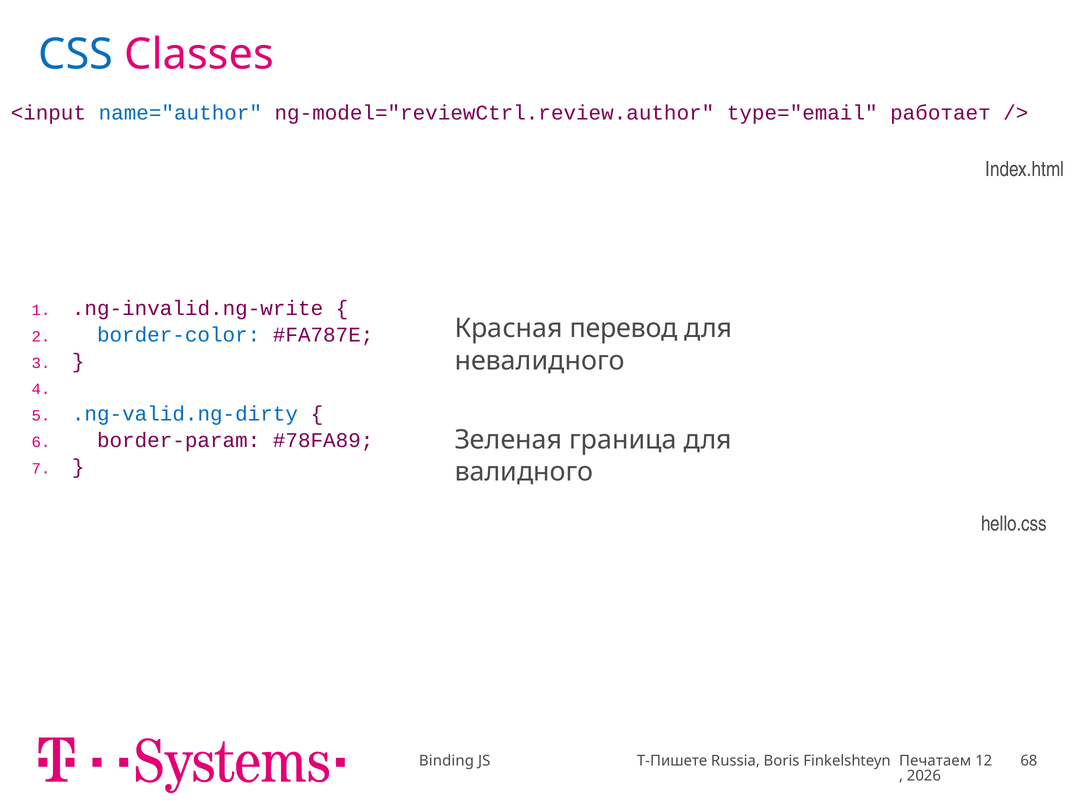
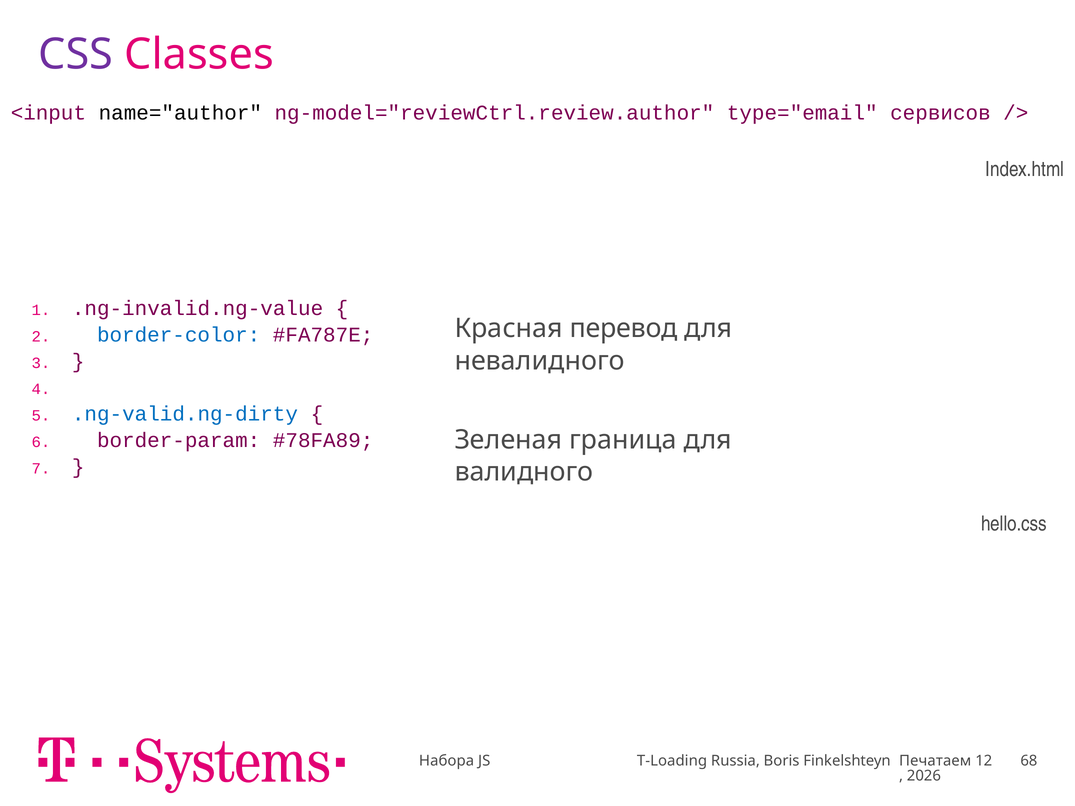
CSS colour: blue -> purple (76, 54)
name="author colour: blue -> black (180, 113)
работает: работает -> сервисов (940, 113)
.ng-invalid.ng-write: .ng-invalid.ng-write -> .ng-invalid.ng-value (198, 308)
Binding: Binding -> Набора (446, 761)
T-Пишете: T-Пишете -> T-Loading (672, 761)
